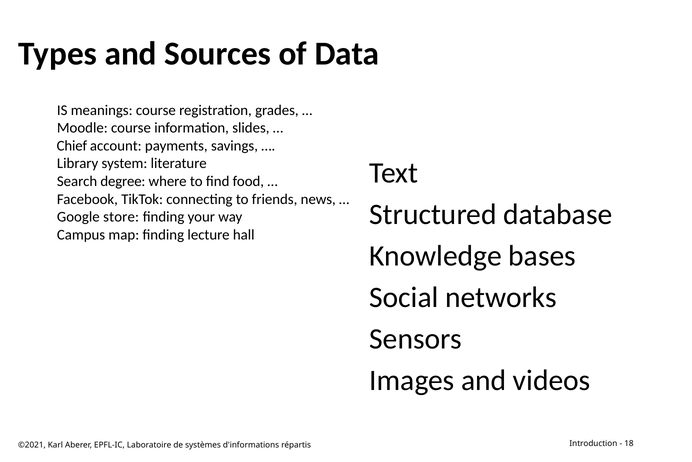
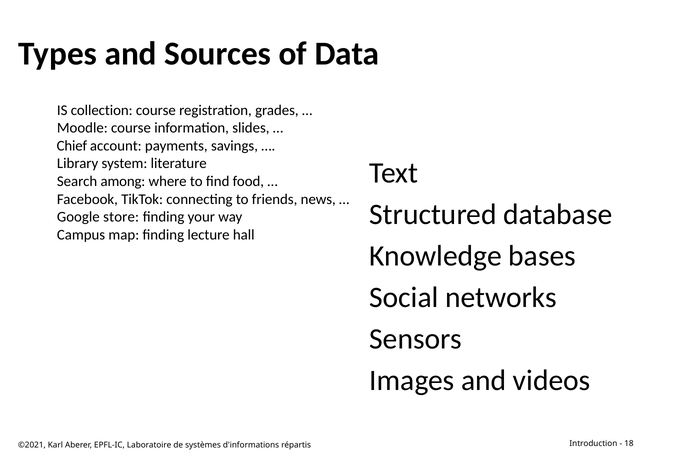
meanings: meanings -> collection (102, 110)
degree: degree -> among (123, 181)
